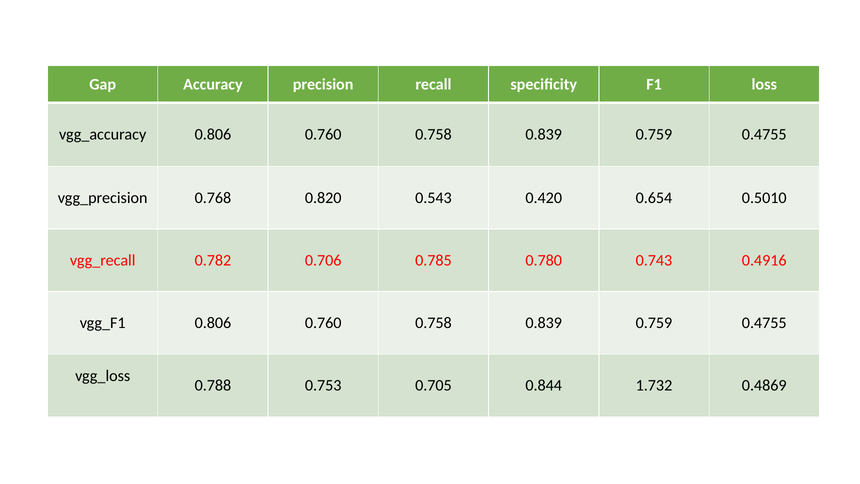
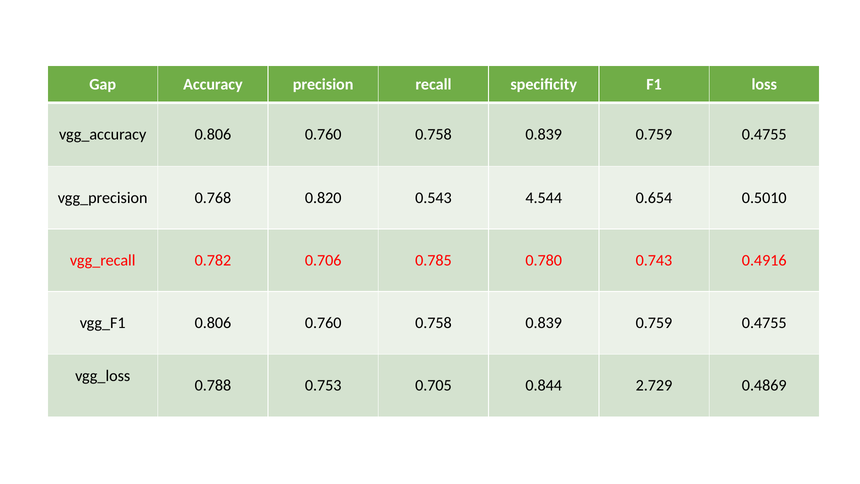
0.420: 0.420 -> 4.544 (544, 198)
1.732: 1.732 -> 2.729 (654, 385)
